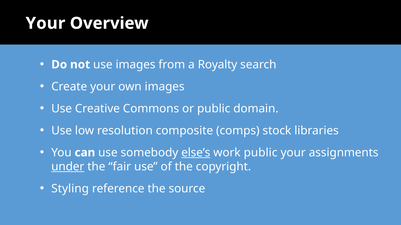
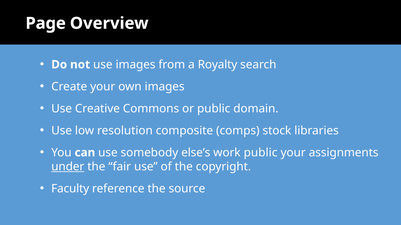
Your: Your -> Page (46, 23)
else’s underline: present -> none (196, 153)
Styling: Styling -> Faculty (70, 189)
